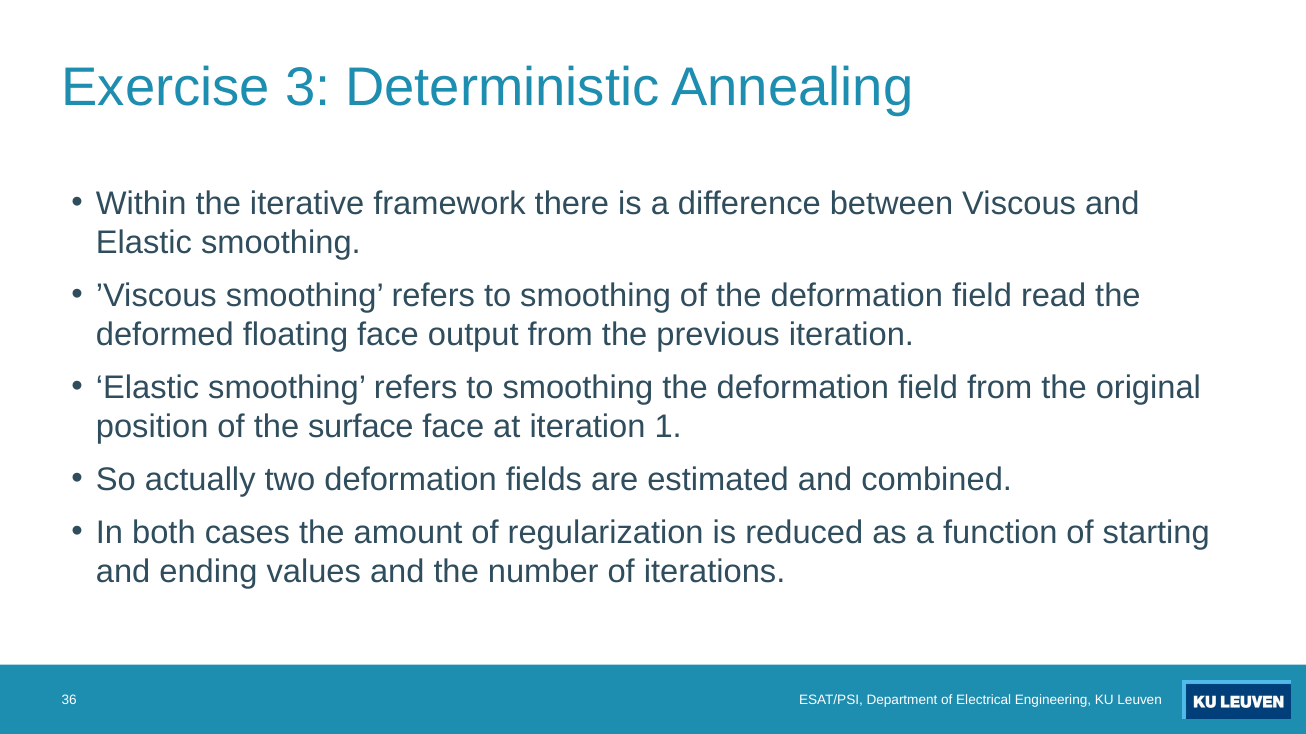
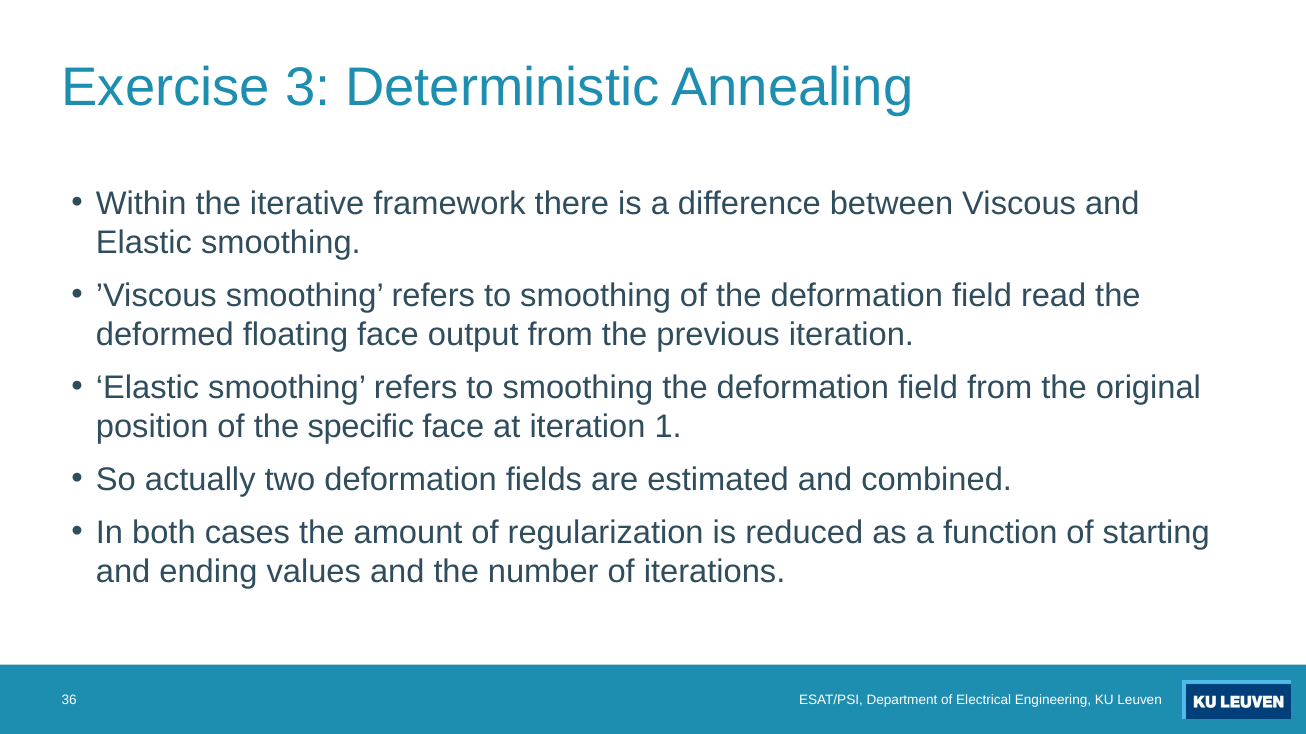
surface: surface -> specific (361, 427)
